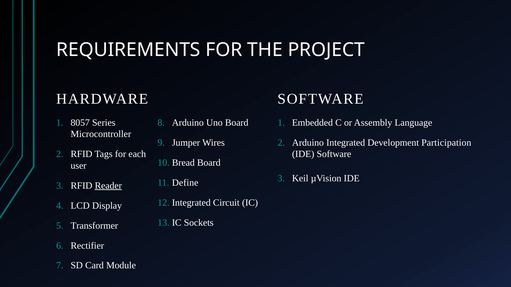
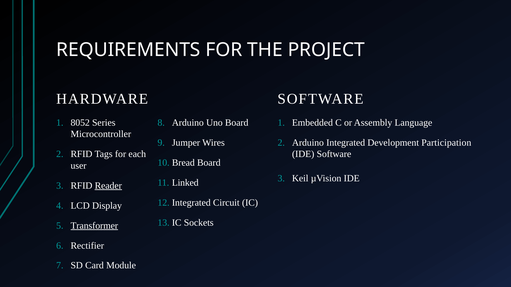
8057: 8057 -> 8052 (80, 123)
Define: Define -> Linked (185, 183)
Transformer underline: none -> present (94, 226)
